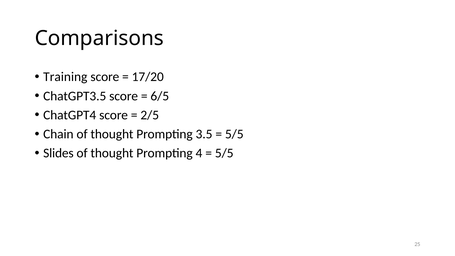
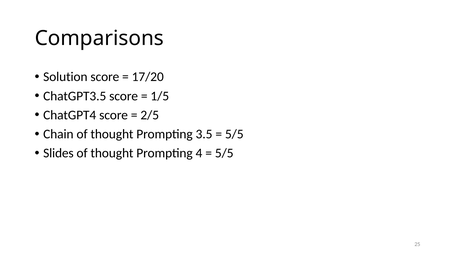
Training: Training -> Solution (65, 77)
6/5: 6/5 -> 1/5 (160, 96)
